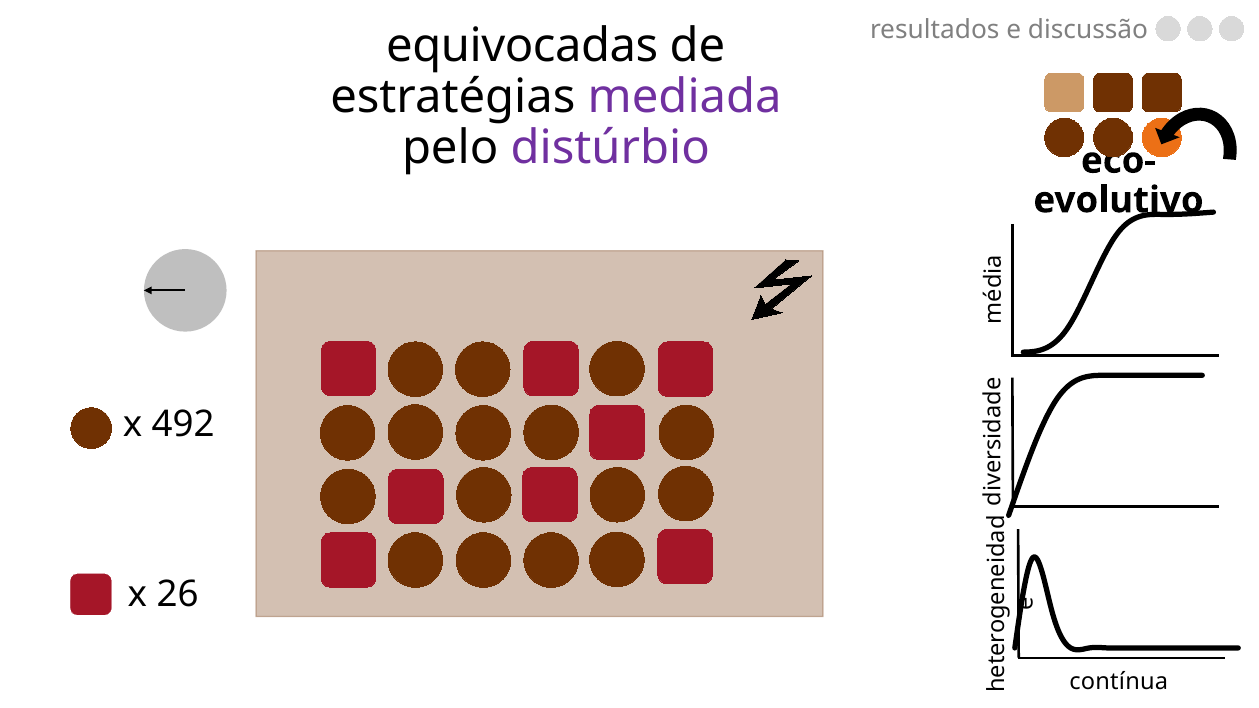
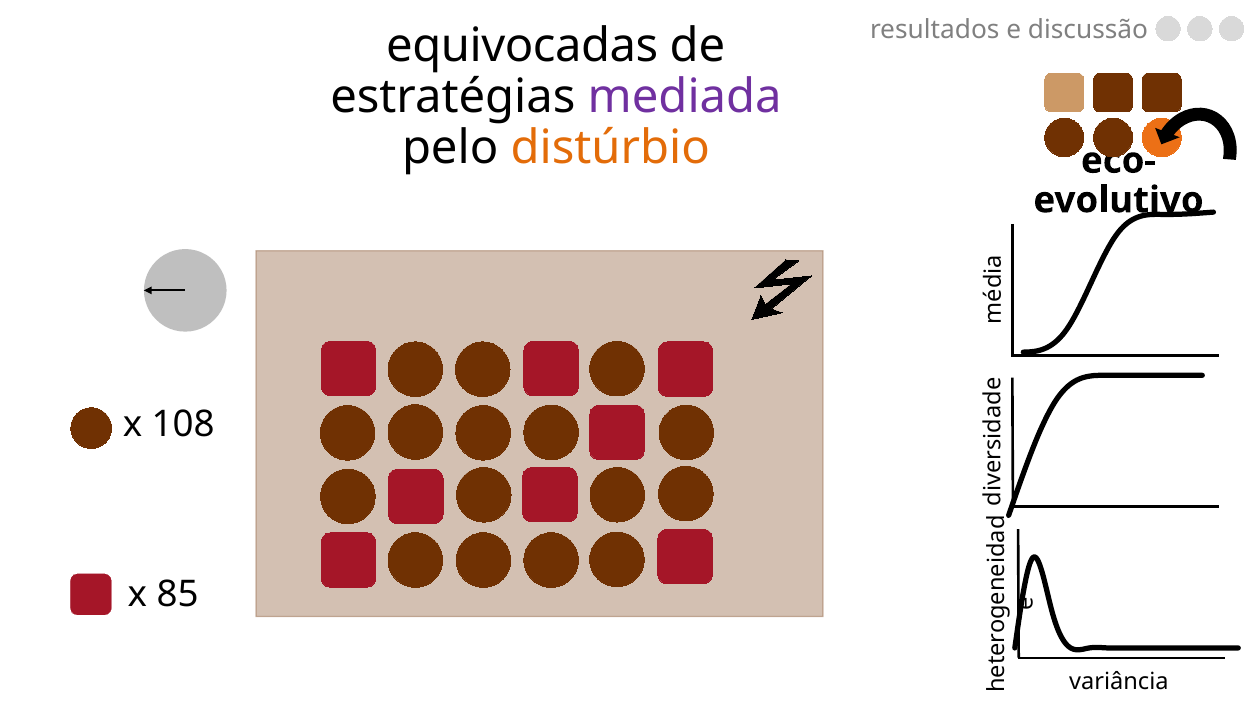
distúrbio colour: purple -> orange (610, 148)
492: 492 -> 108 (183, 425)
26: 26 -> 85 (178, 594)
contínua: contínua -> variância (1119, 682)
